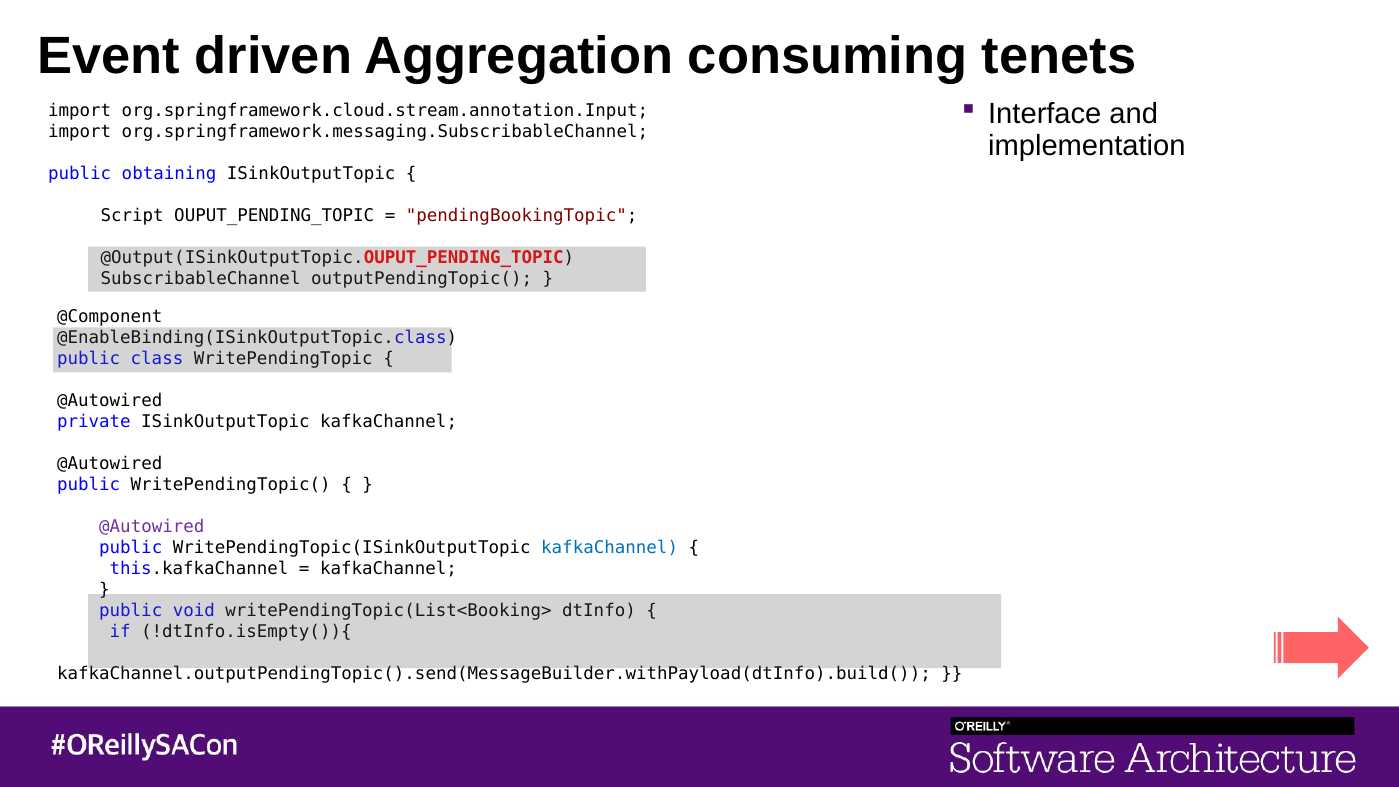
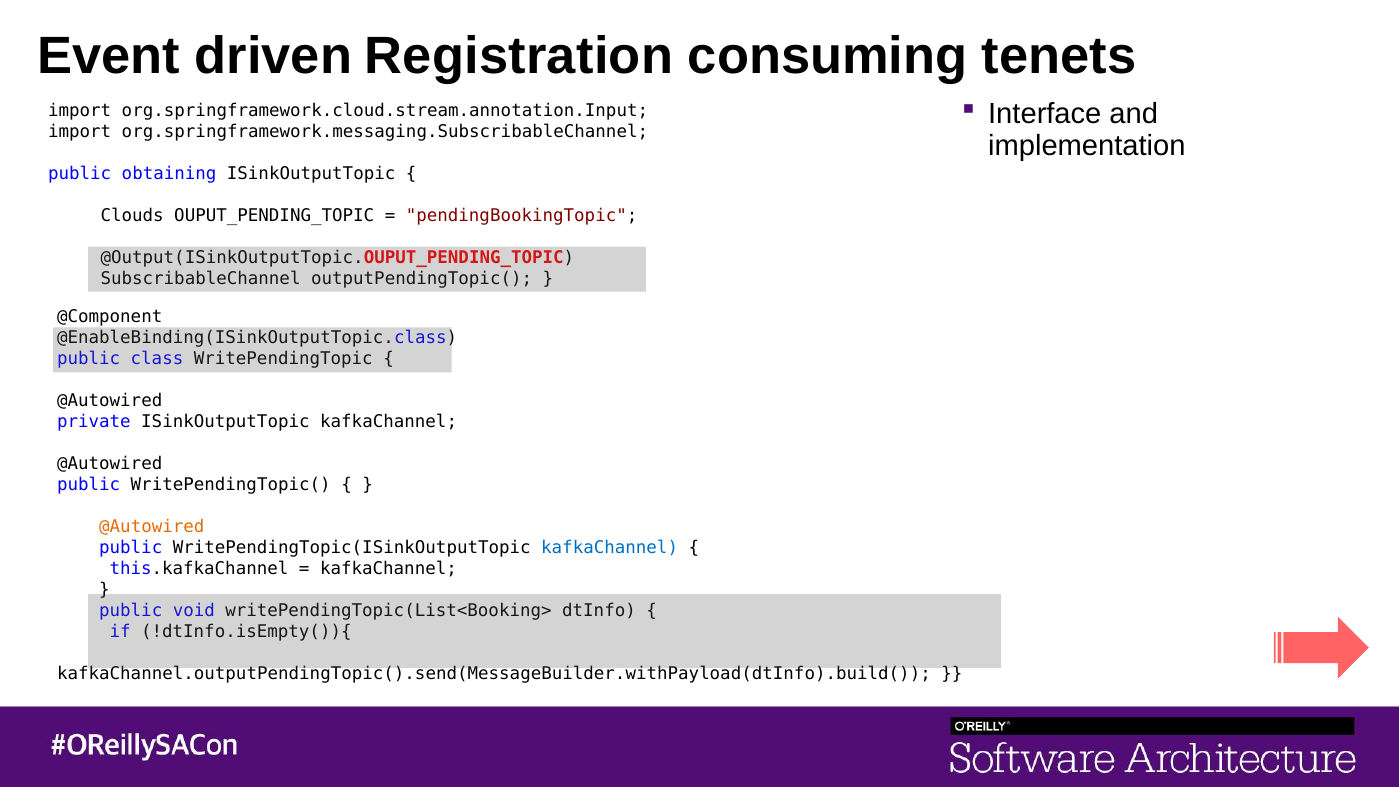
Aggregation: Aggregation -> Registration (519, 56)
Script: Script -> Clouds (132, 216)
@Autowired colour: purple -> orange (152, 527)
